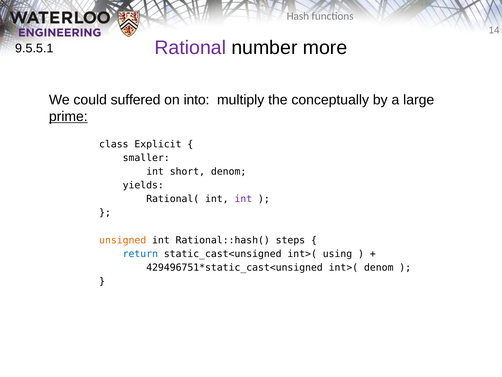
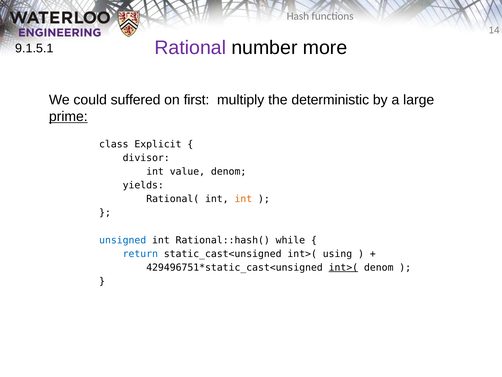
9.5.5.1: 9.5.5.1 -> 9.1.5.1 (34, 48)
into: into -> first (197, 100)
conceptually: conceptually -> deterministic (330, 100)
smaller: smaller -> divisor (146, 158)
short: short -> value (187, 171)
int colour: purple -> orange (243, 199)
unsigned colour: orange -> blue (123, 240)
steps: steps -> while (290, 240)
int>( underline: none -> present (343, 267)
